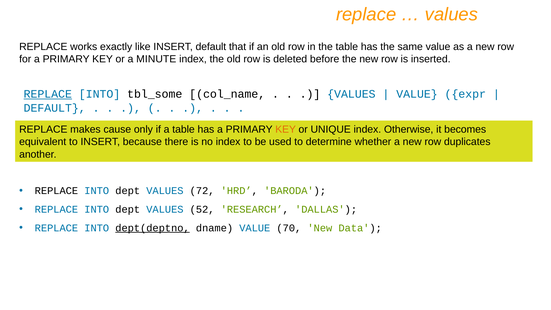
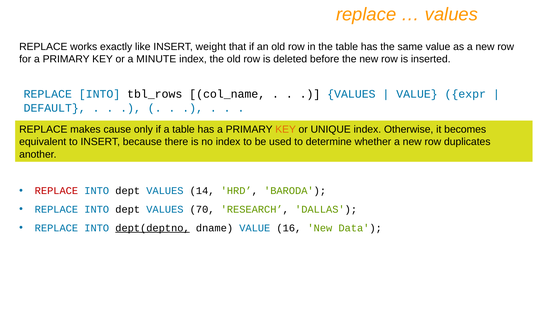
INSERT default: default -> weight (211, 47)
REPLACE underline: present -> none (48, 94)
tbl_some: tbl_some -> tbl_rows (155, 94)
REPLACE colour: black -> red (56, 191)
72: 72 -> 14 (202, 191)
52: 52 -> 70 (202, 209)
70: 70 -> 16 (289, 228)
